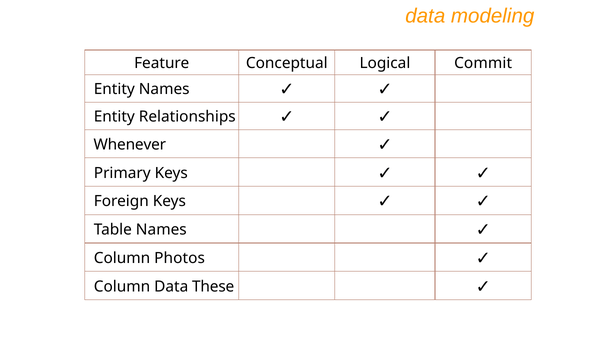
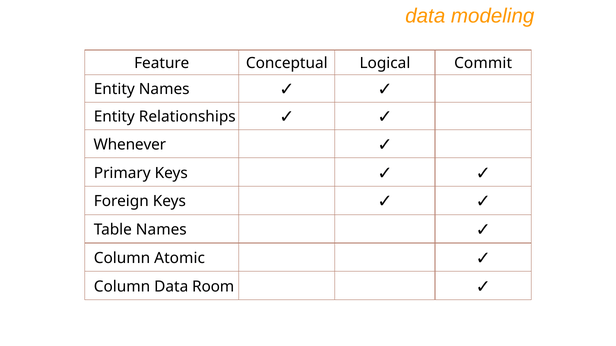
Photos: Photos -> Atomic (180, 258)
These: These -> Room (213, 287)
